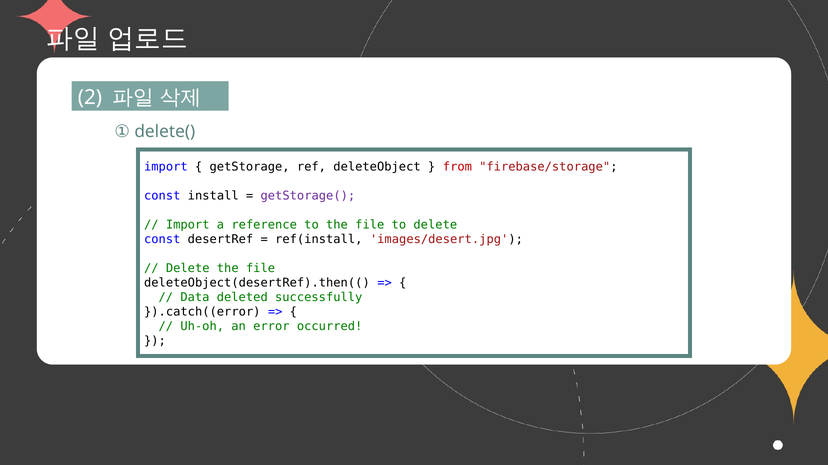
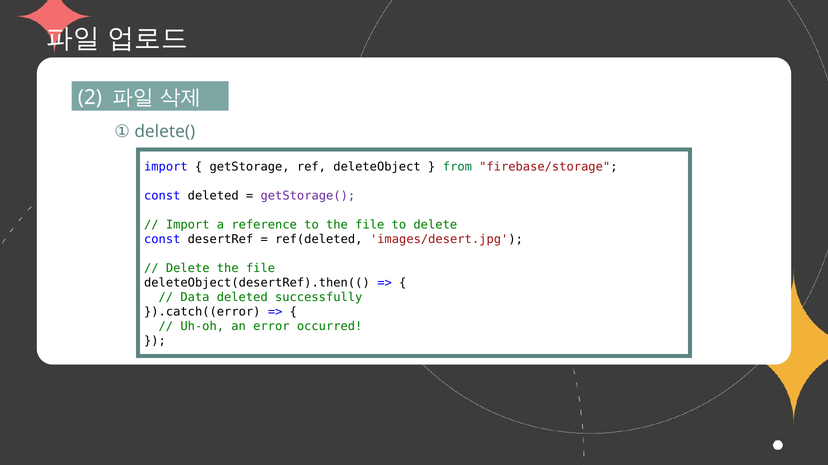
from colour: red -> green (457, 167)
const install: install -> deleted (213, 196)
ref(install: ref(install -> ref(deleted (319, 240)
